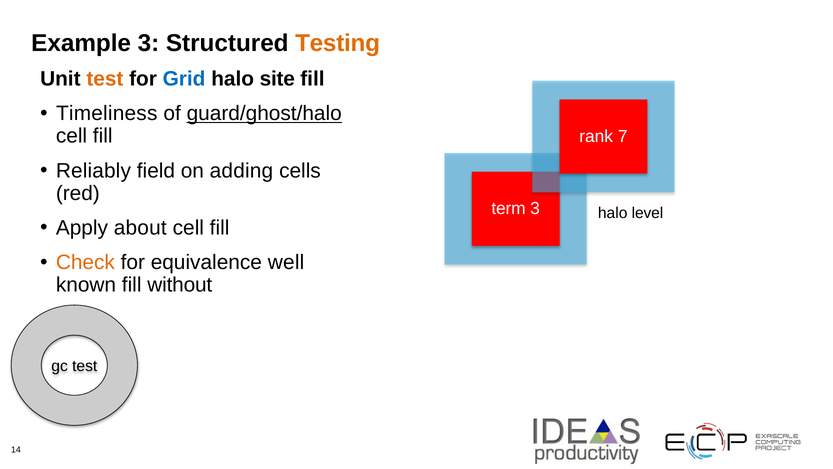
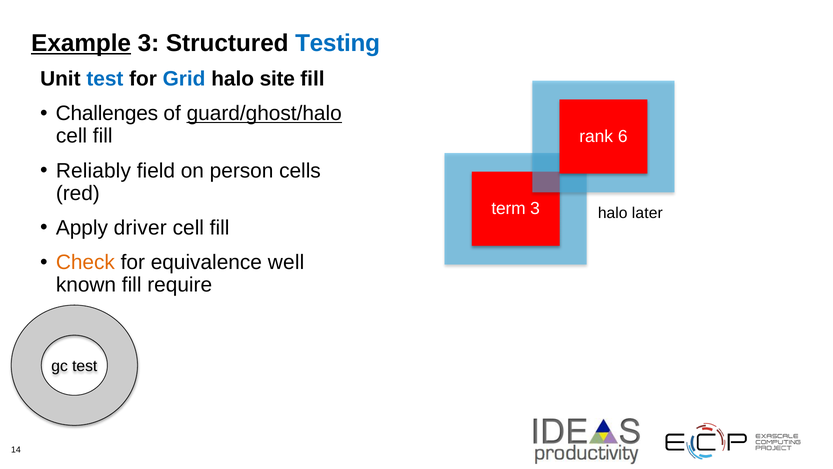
Example underline: none -> present (81, 43)
Testing colour: orange -> blue (338, 43)
test colour: orange -> blue (105, 79)
Timeliness: Timeliness -> Challenges (107, 113)
7: 7 -> 6 (623, 136)
adding: adding -> person (242, 171)
level: level -> later (647, 213)
about: about -> driver (140, 228)
without: without -> require (180, 285)
